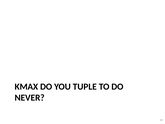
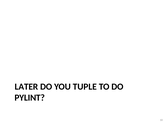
KMAX: KMAX -> LATER (26, 86)
NEVER: NEVER -> PYLINT (30, 97)
